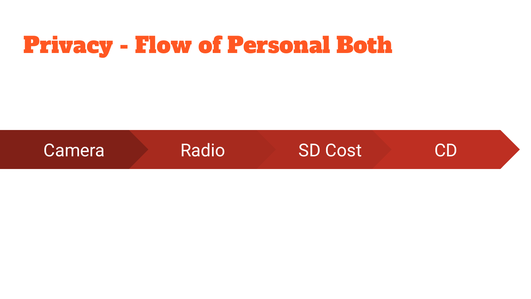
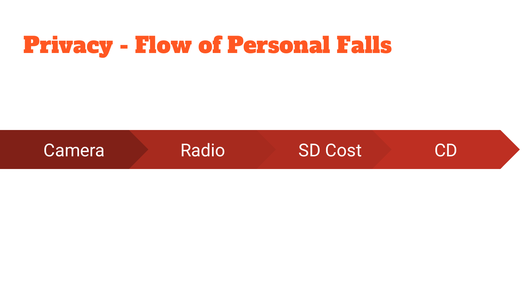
Both: Both -> Falls (364, 46)
